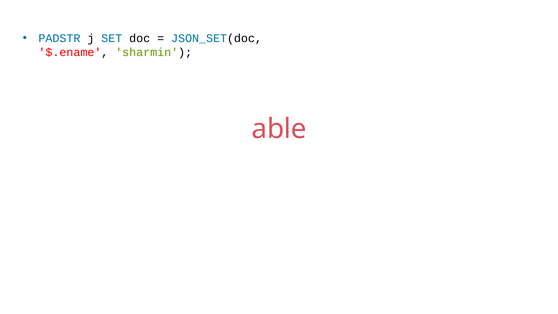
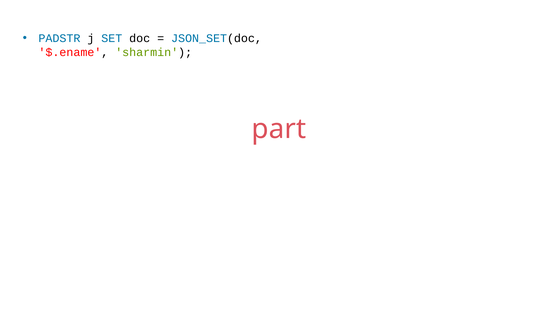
able: able -> part (279, 129)
